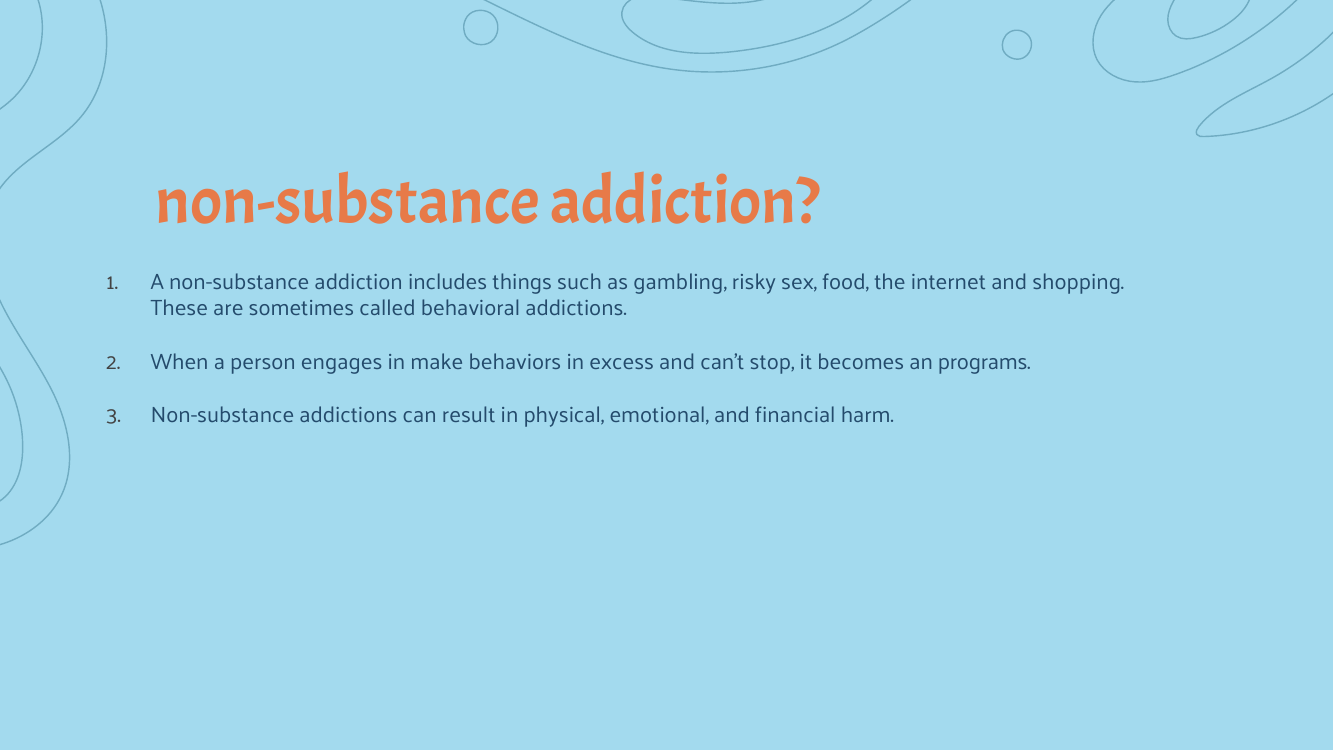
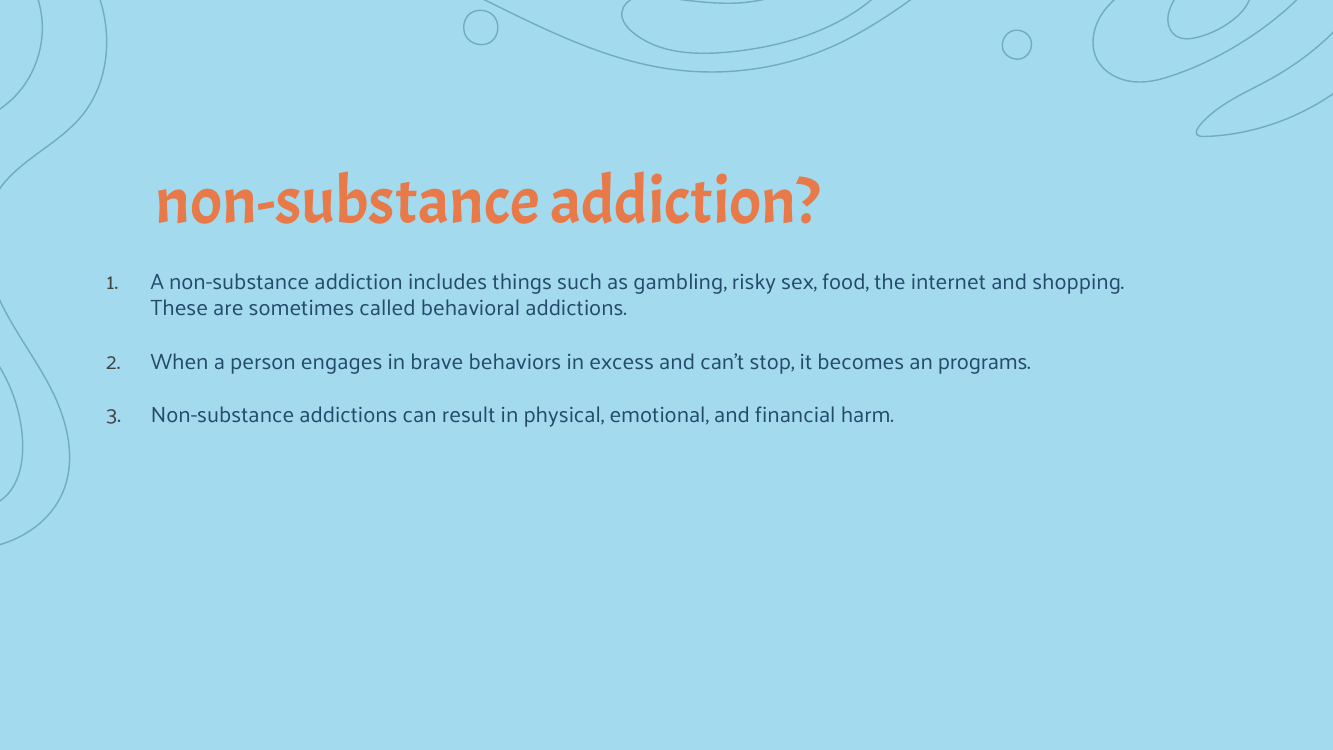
make: make -> brave (437, 362)
